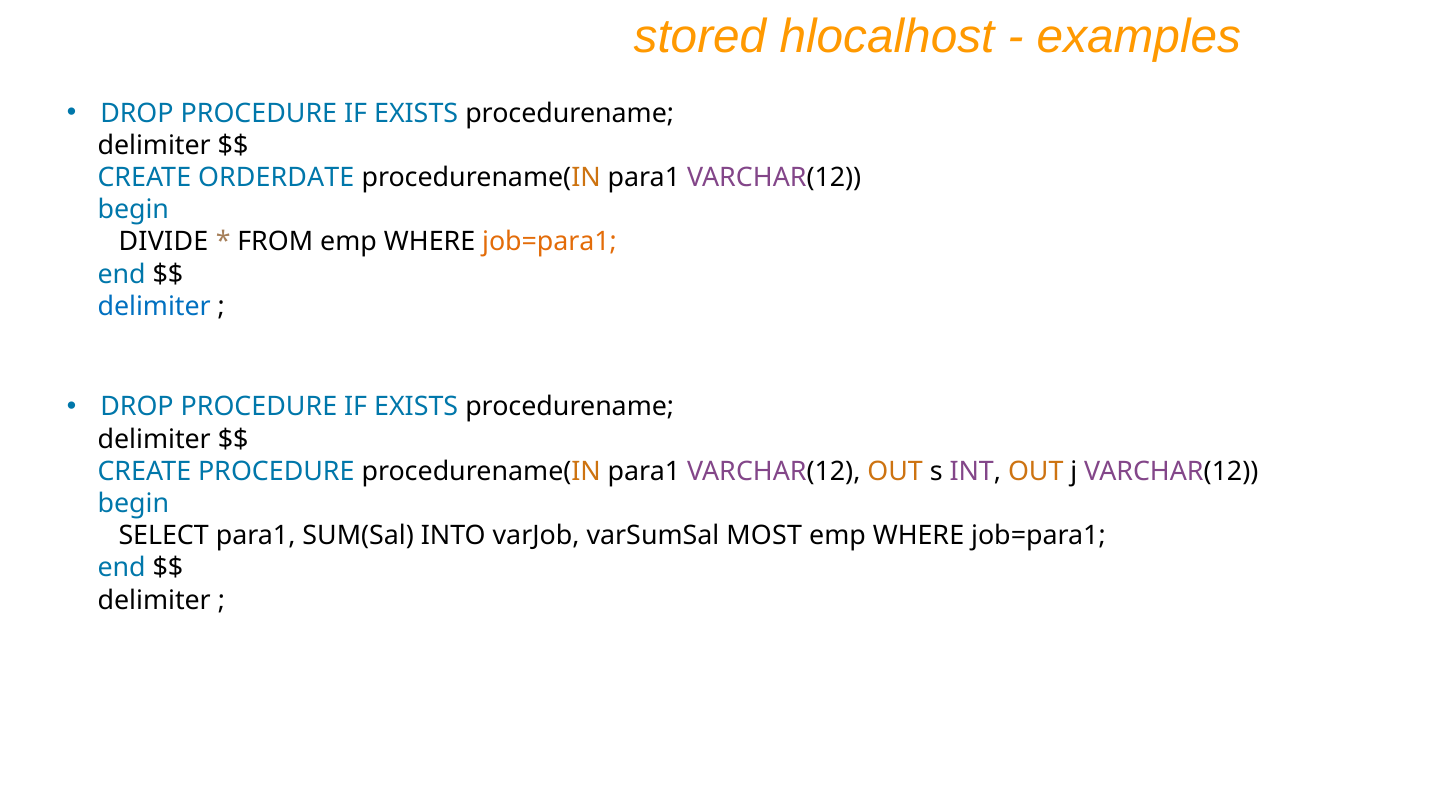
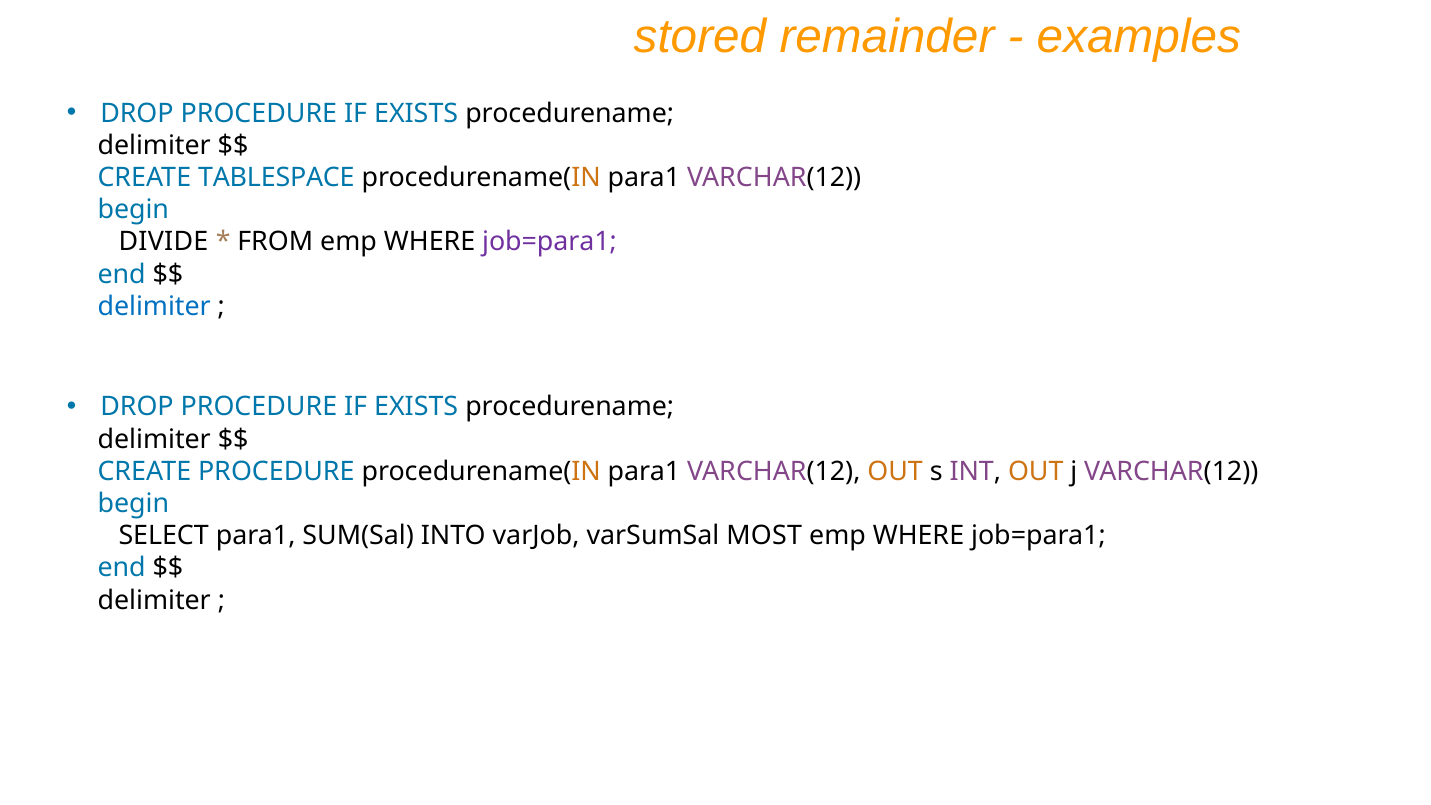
hlocalhost: hlocalhost -> remainder (887, 37)
ORDERDATE: ORDERDATE -> TABLESPACE (276, 178)
job=para1 colour: orange -> purple (550, 242)
